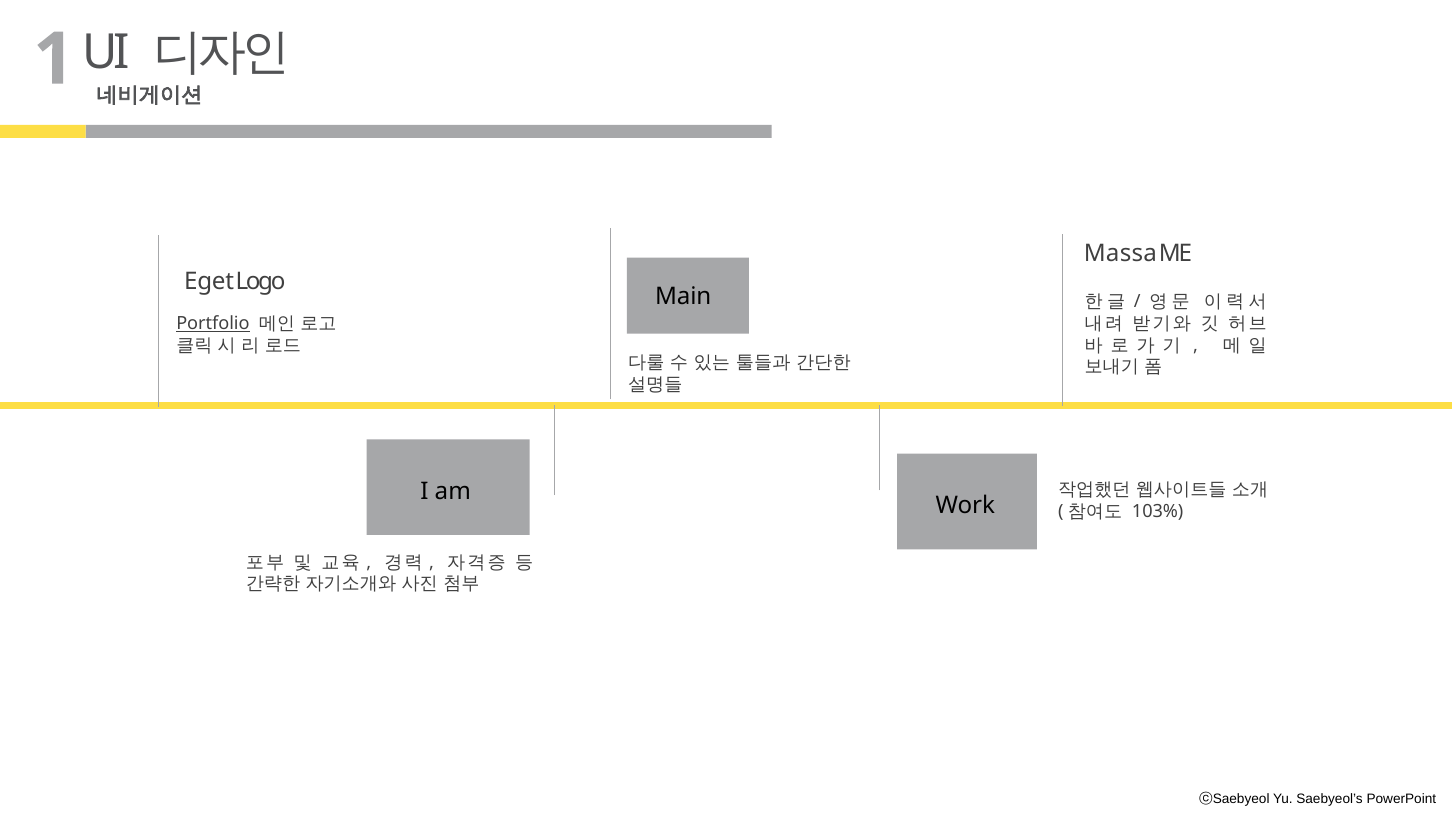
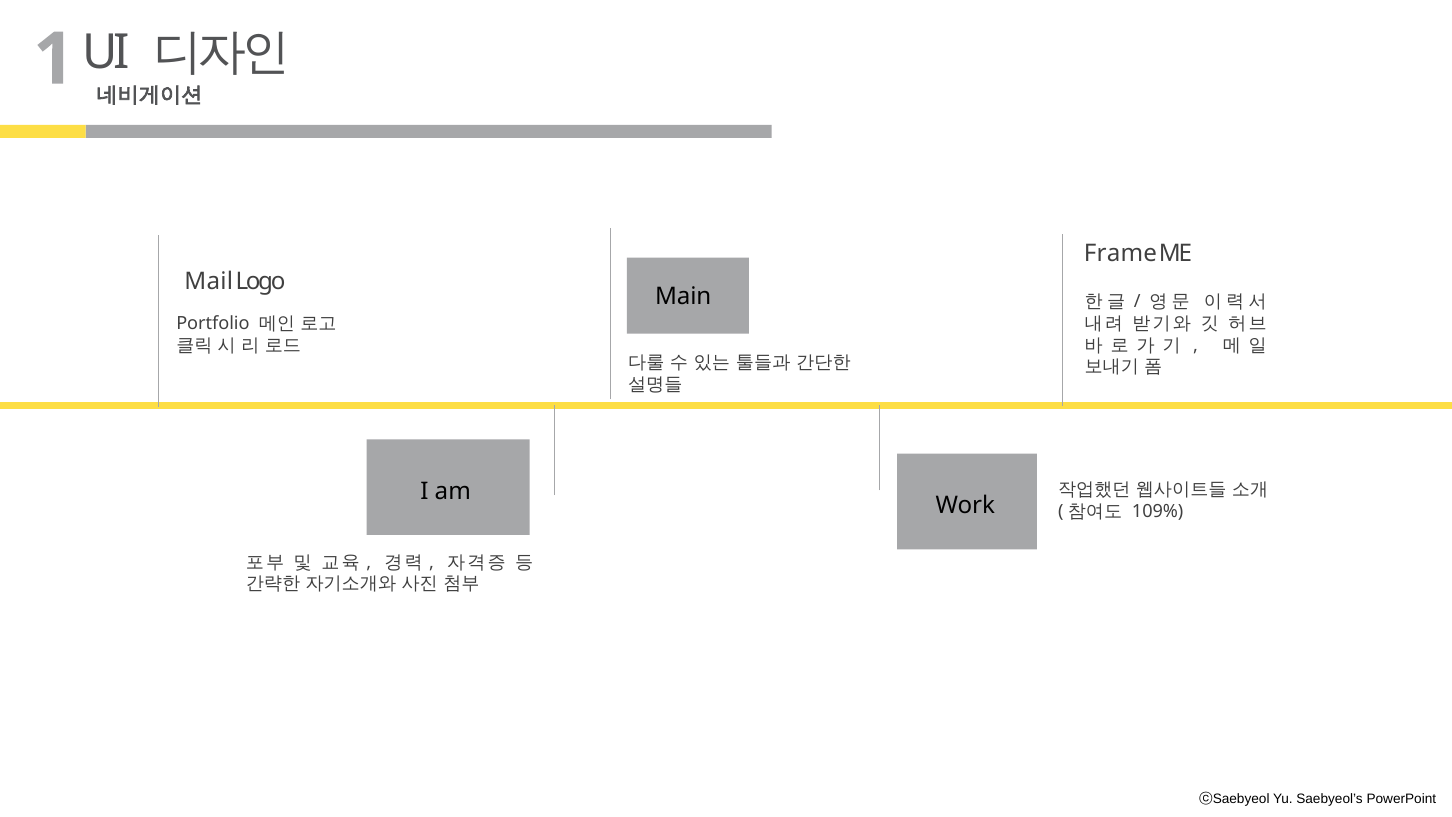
Massa: Massa -> Frame (1120, 253)
Eget: Eget -> Mail (209, 281)
Portfolio underline: present -> none (213, 324)
103%: 103% -> 109% (1158, 511)
